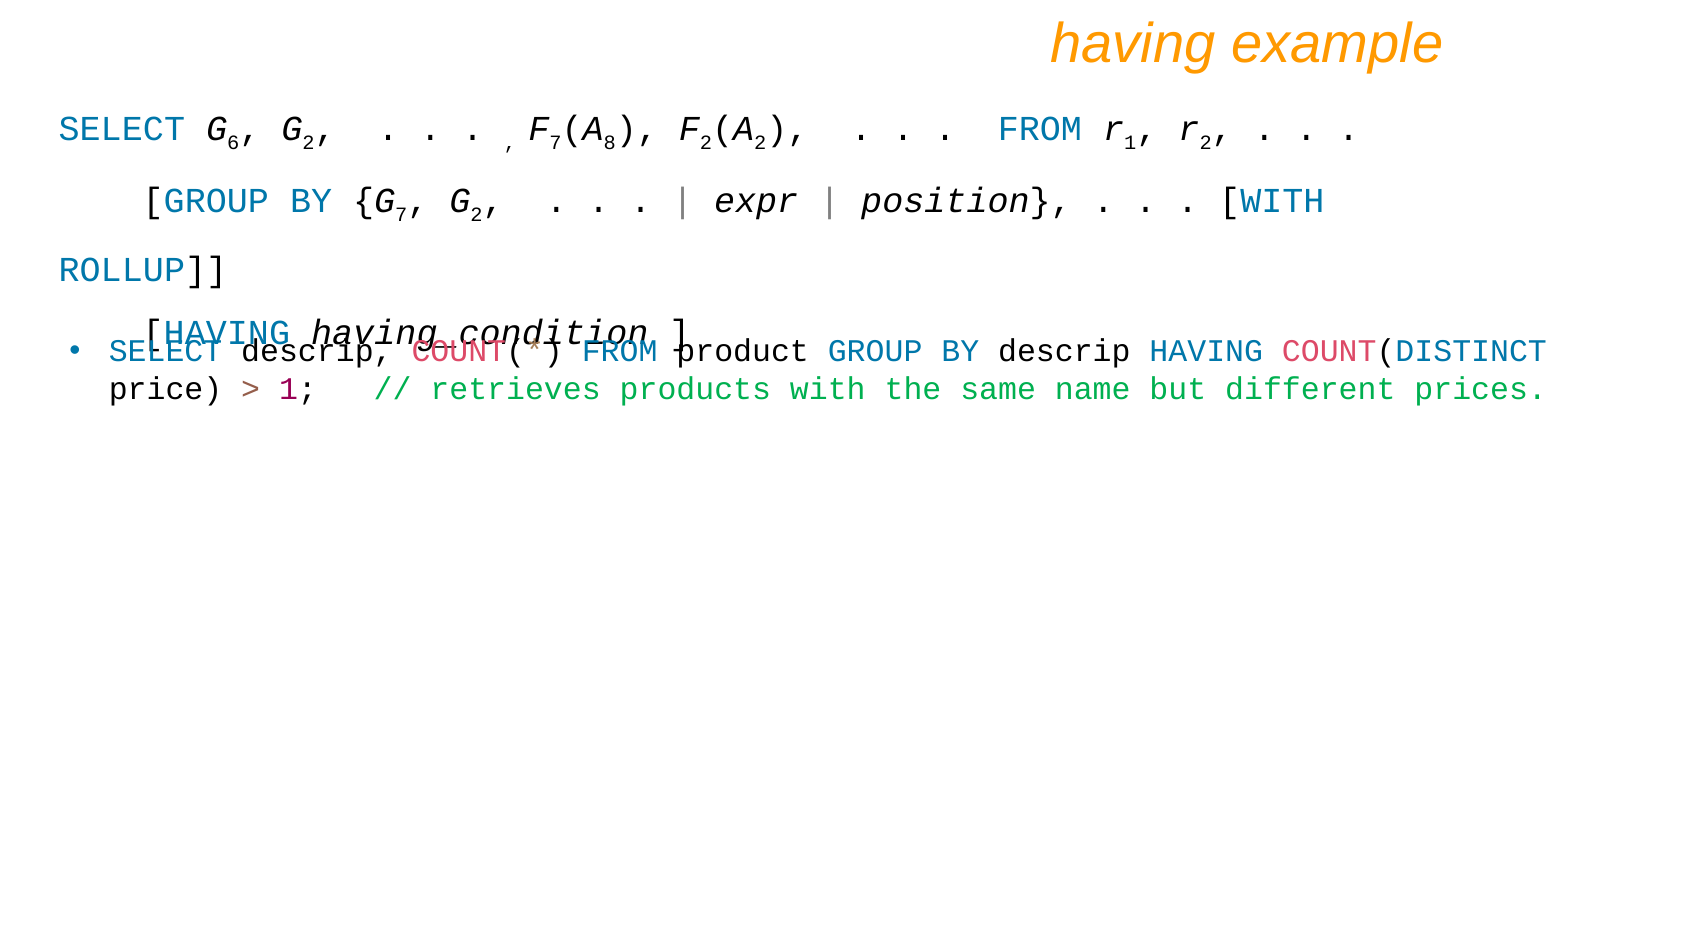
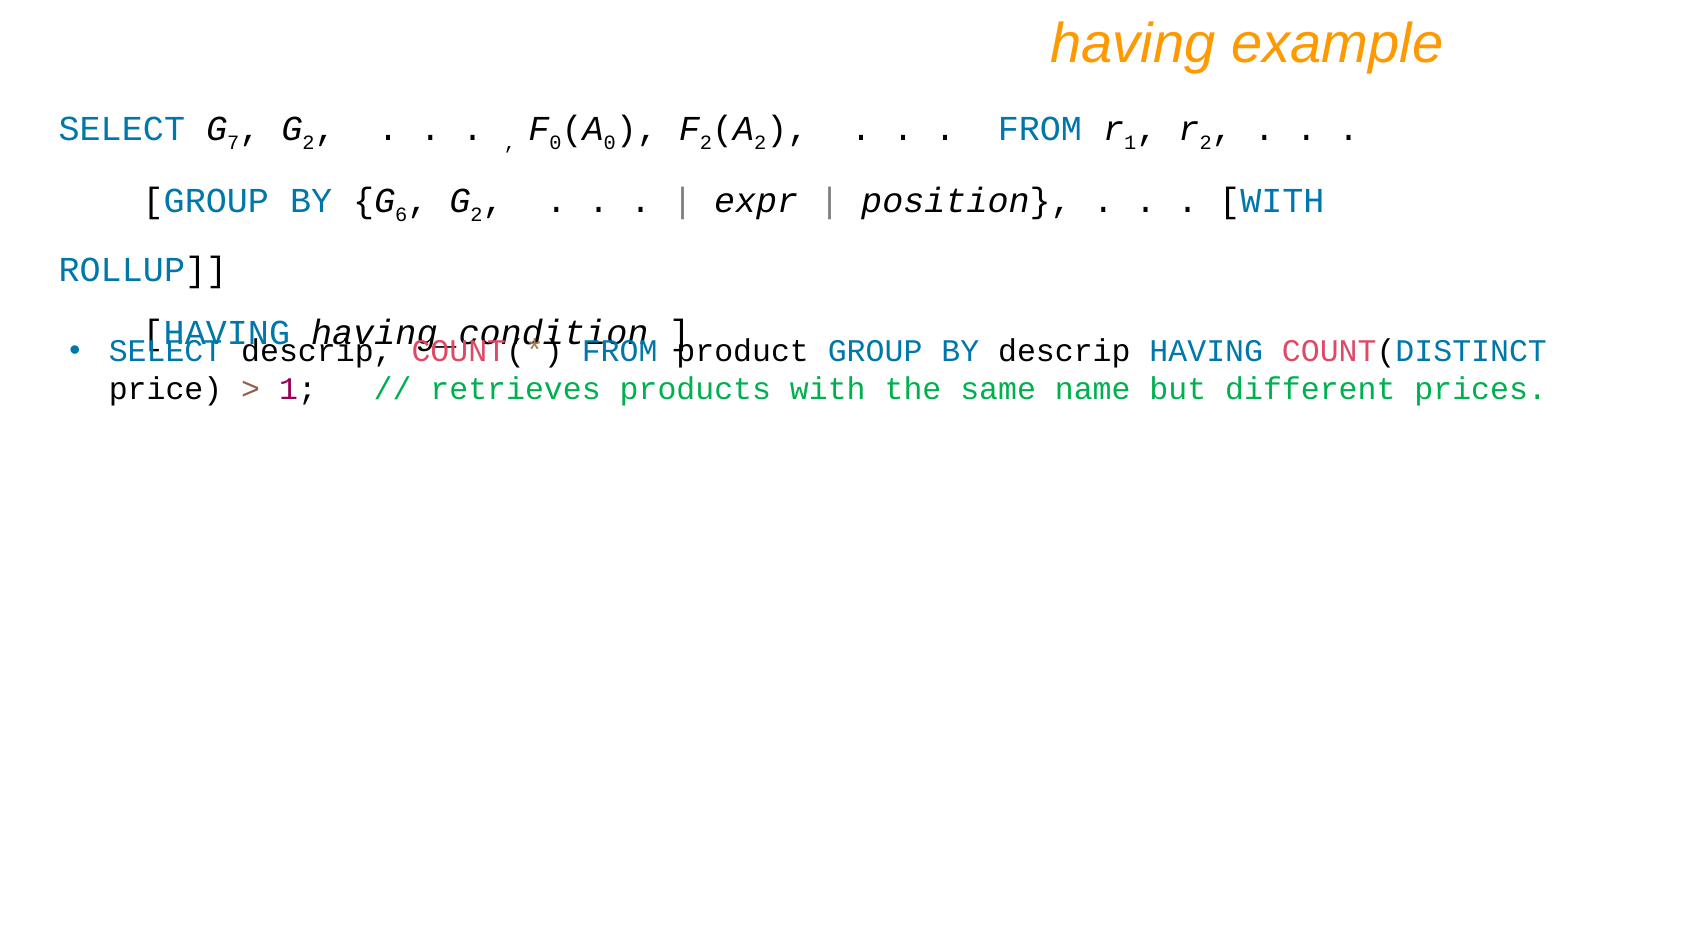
6: 6 -> 7 (233, 143)
7: 7 -> 0 (555, 143)
8: 8 -> 0 (610, 143)
7: 7 -> 6 (401, 215)
